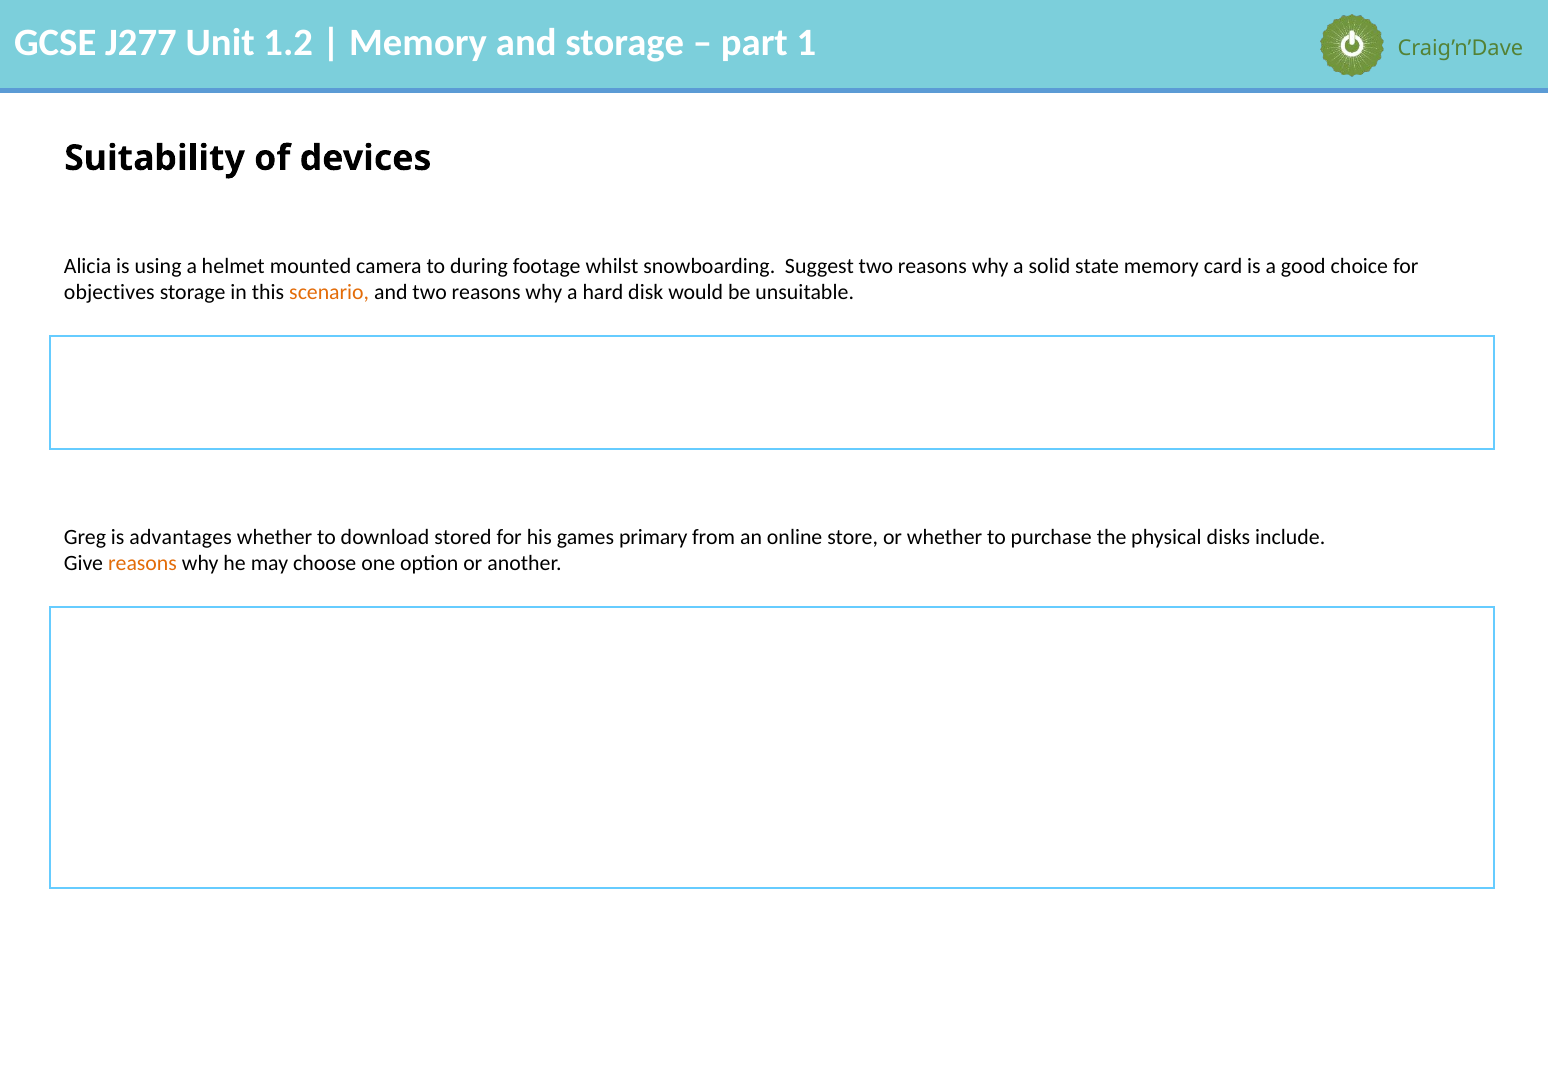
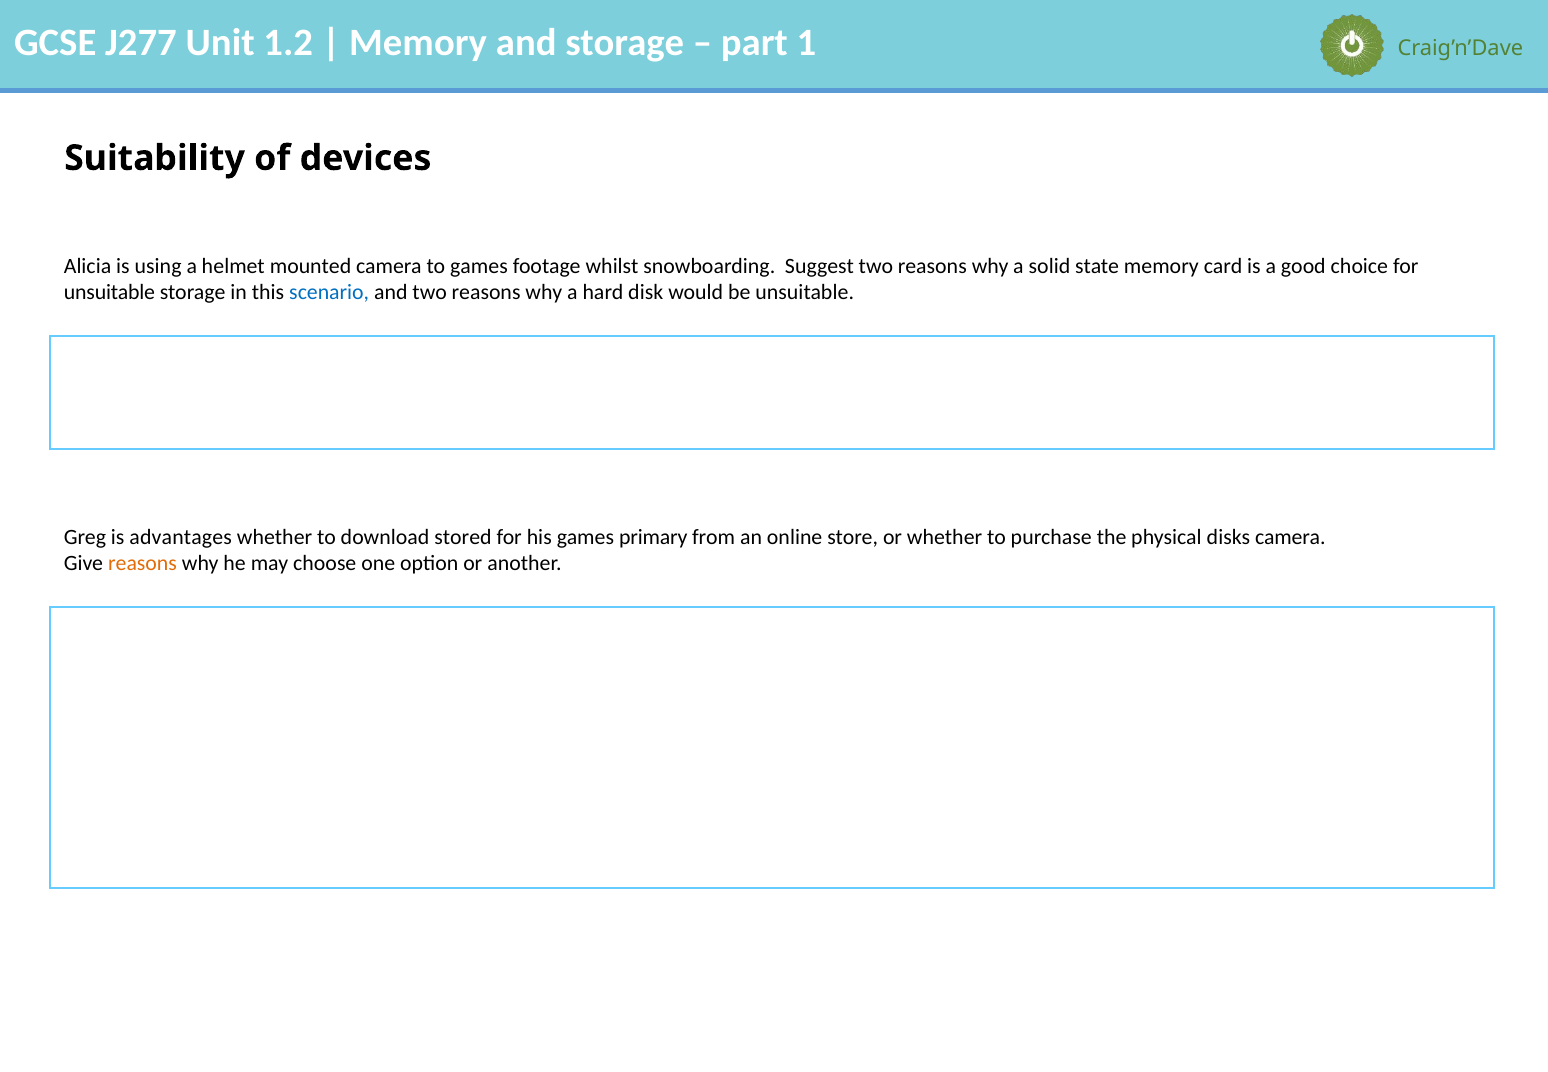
to during: during -> games (479, 266)
objectives: objectives -> unsuitable (109, 292)
scenario colour: orange -> blue (329, 292)
disks include: include -> camera (1290, 537)
